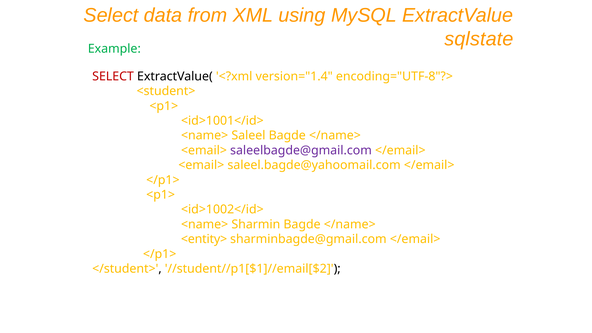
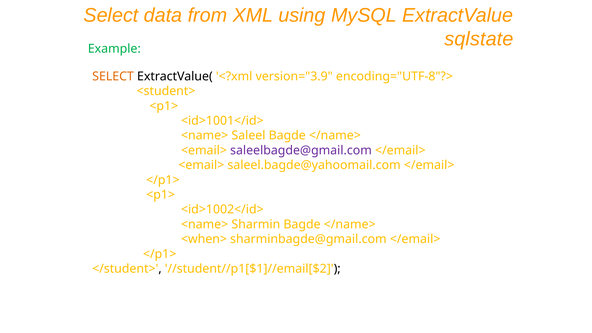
SELECT colour: red -> orange (113, 76)
version="1.4: version="1.4 -> version="3.9 (294, 76)
<entity>: <entity> -> <when> (204, 239)
